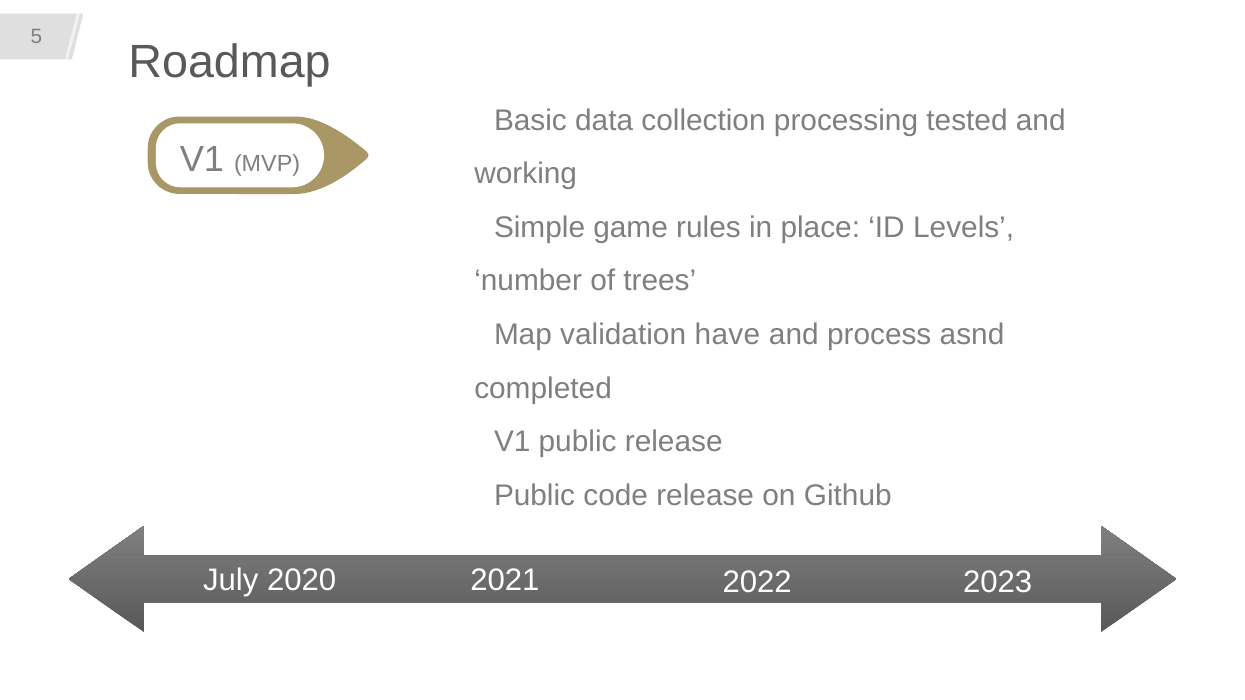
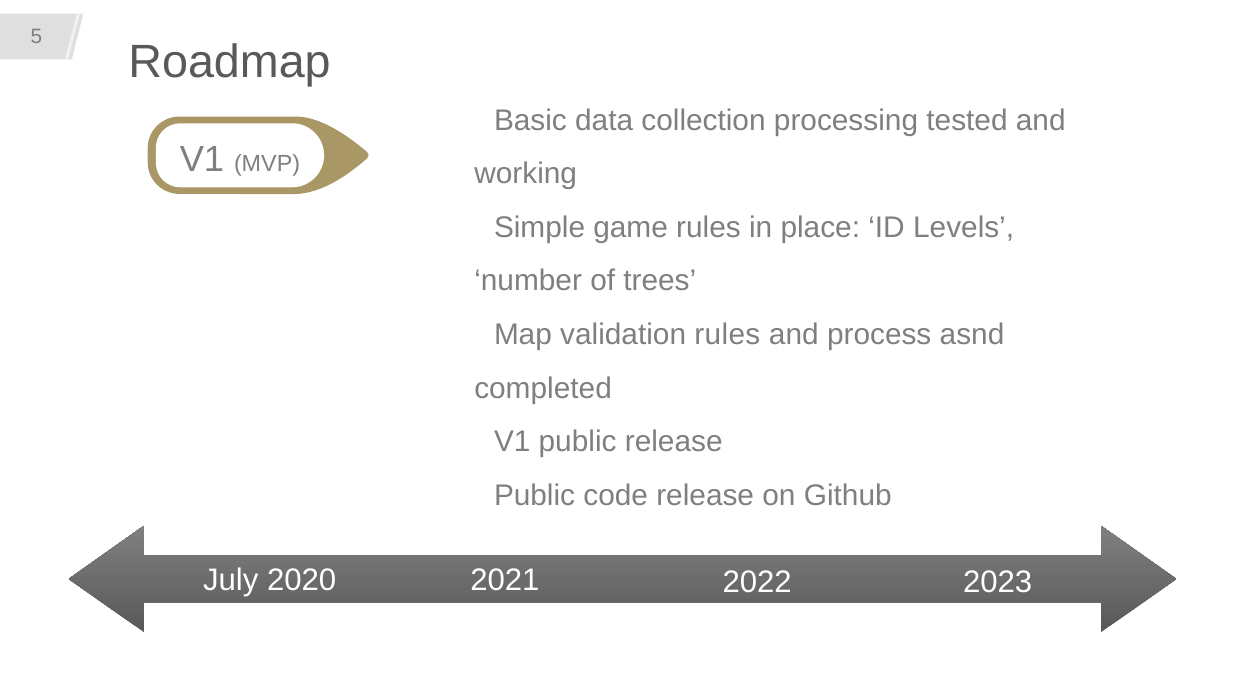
validation have: have -> rules (727, 335)
